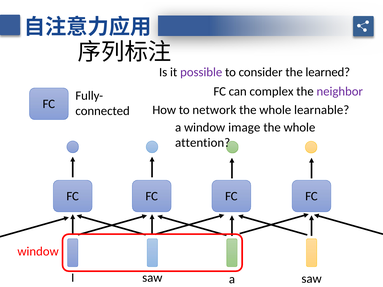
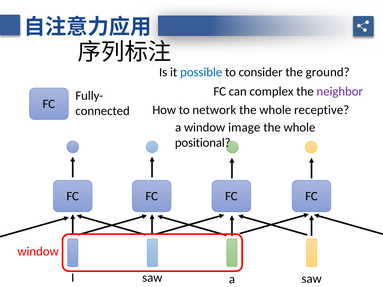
possible colour: purple -> blue (201, 72)
learned: learned -> ground (328, 72)
learnable: learnable -> receptive (322, 110)
attention: attention -> positional (203, 143)
